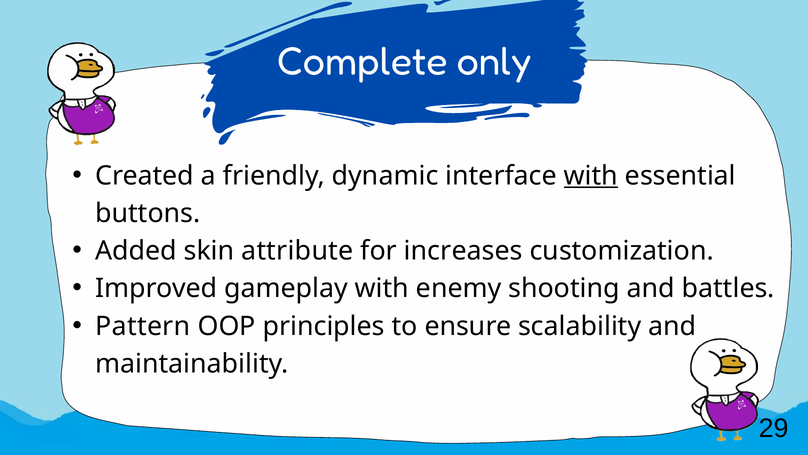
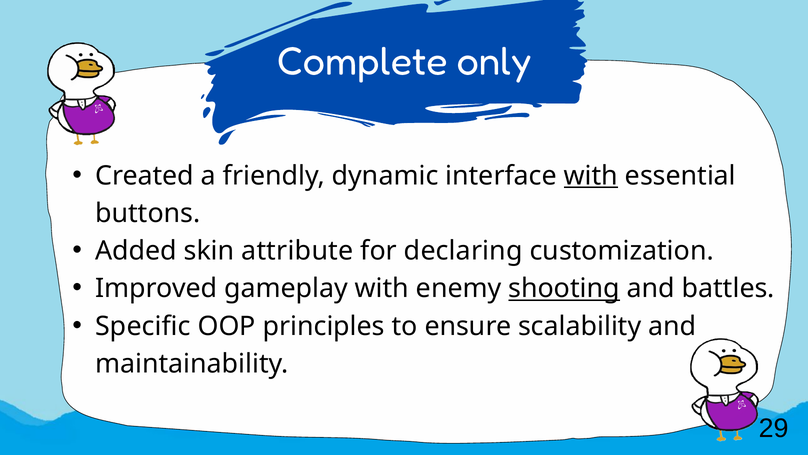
increases: increases -> declaring (463, 251)
shooting underline: none -> present (564, 288)
Pattern: Pattern -> Specific (143, 326)
